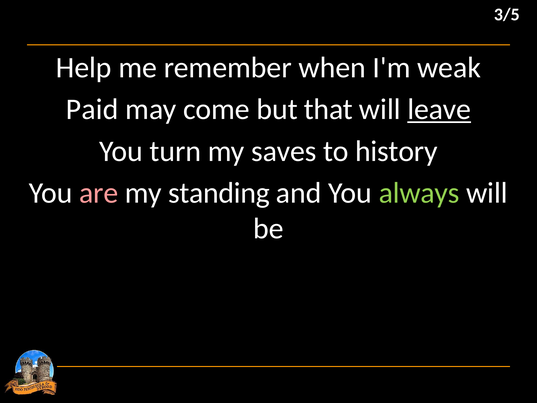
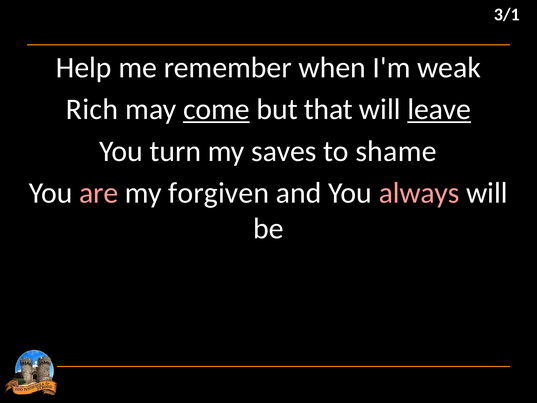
3/5: 3/5 -> 3/1 (507, 15)
Paid: Paid -> Rich (92, 109)
come underline: none -> present (216, 109)
history: history -> shame (396, 151)
standing: standing -> forgiven (219, 193)
always colour: light green -> pink (419, 193)
